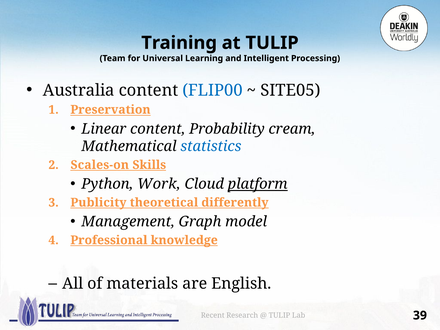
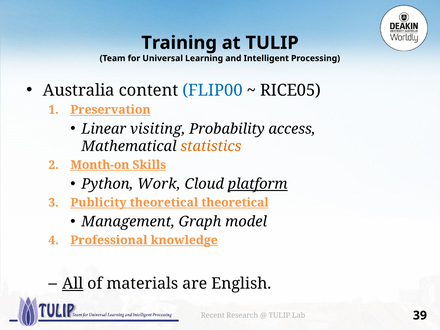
SITE05: SITE05 -> RICE05 (291, 90)
Linear content: content -> visiting (158, 129)
cream: cream -> access (292, 129)
statistics colour: blue -> orange (211, 146)
Scales-on: Scales-on -> Month-on (100, 165)
theoretical differently: differently -> theoretical (235, 203)
All underline: none -> present (73, 284)
